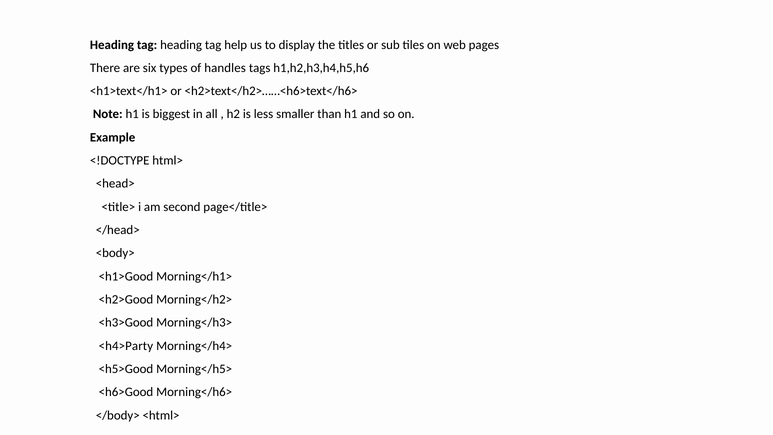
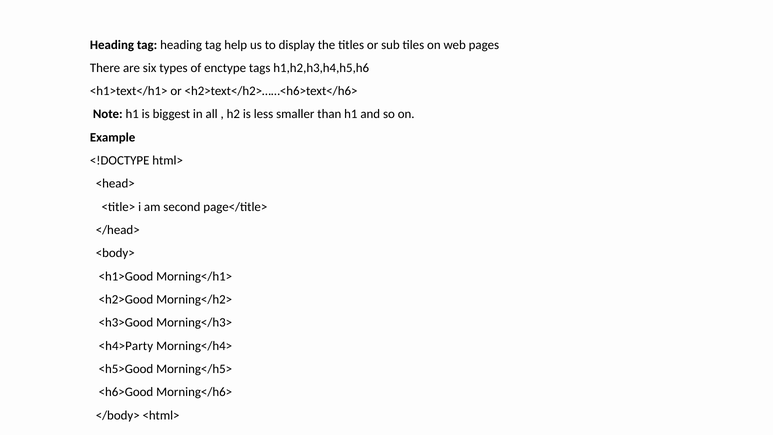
handles: handles -> enctype (225, 68)
